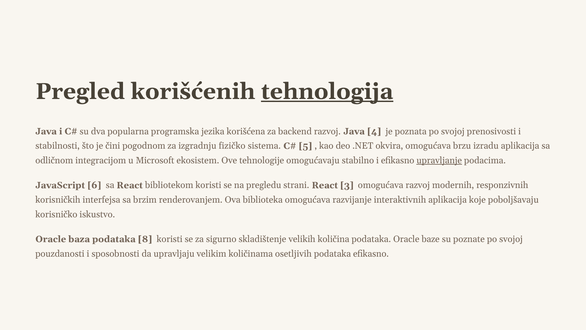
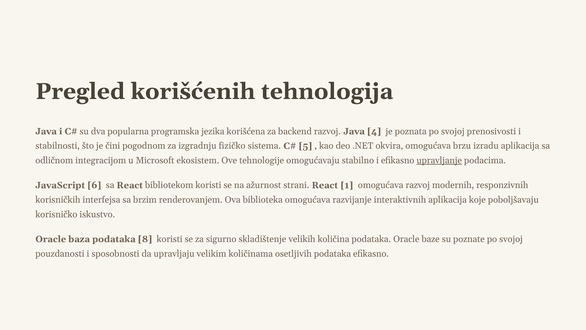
tehnologija underline: present -> none (327, 91)
pregledu: pregledu -> ažurnost (264, 185)
3: 3 -> 1 (347, 185)
